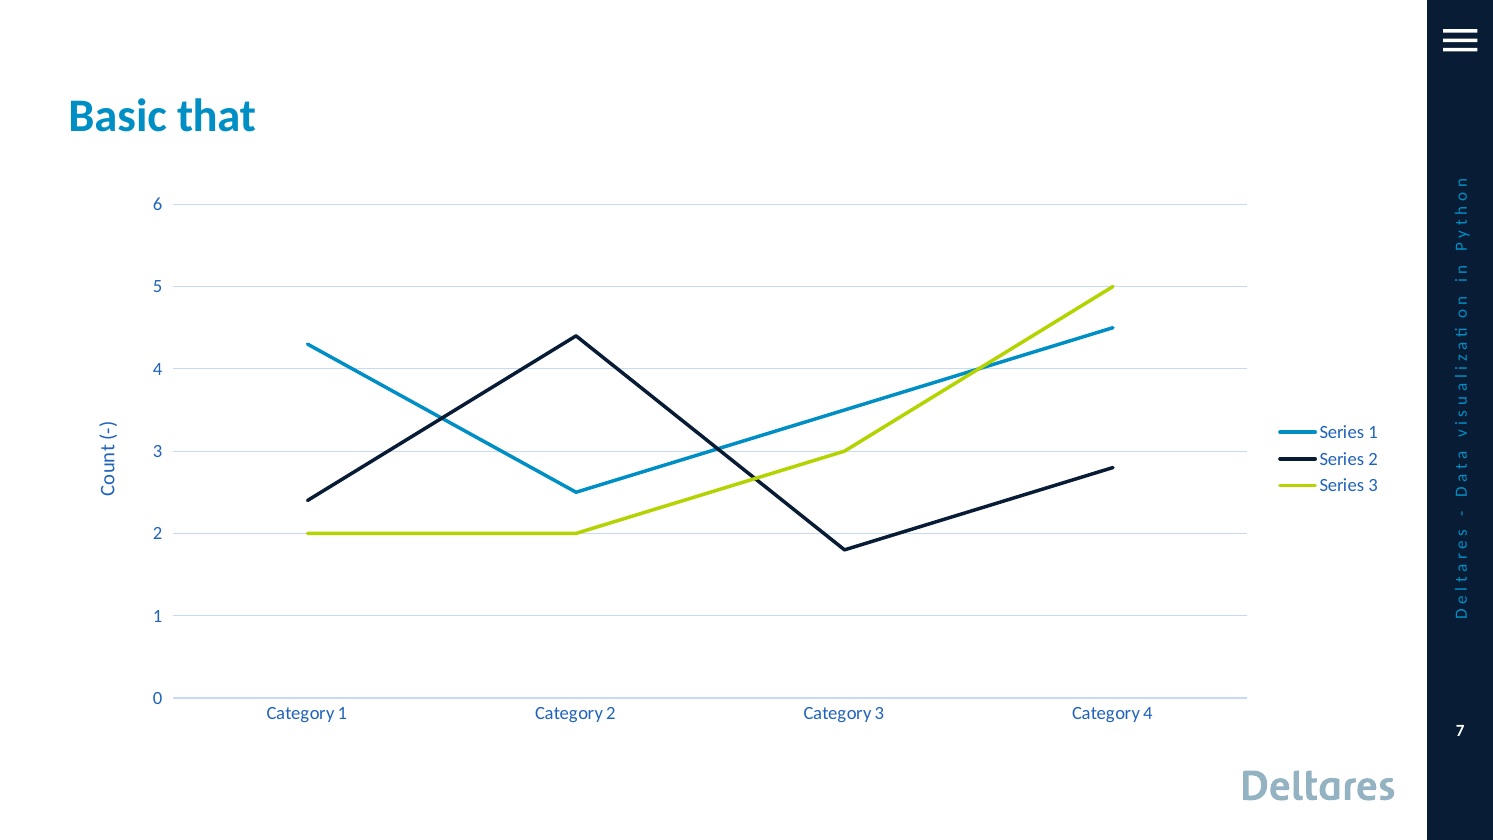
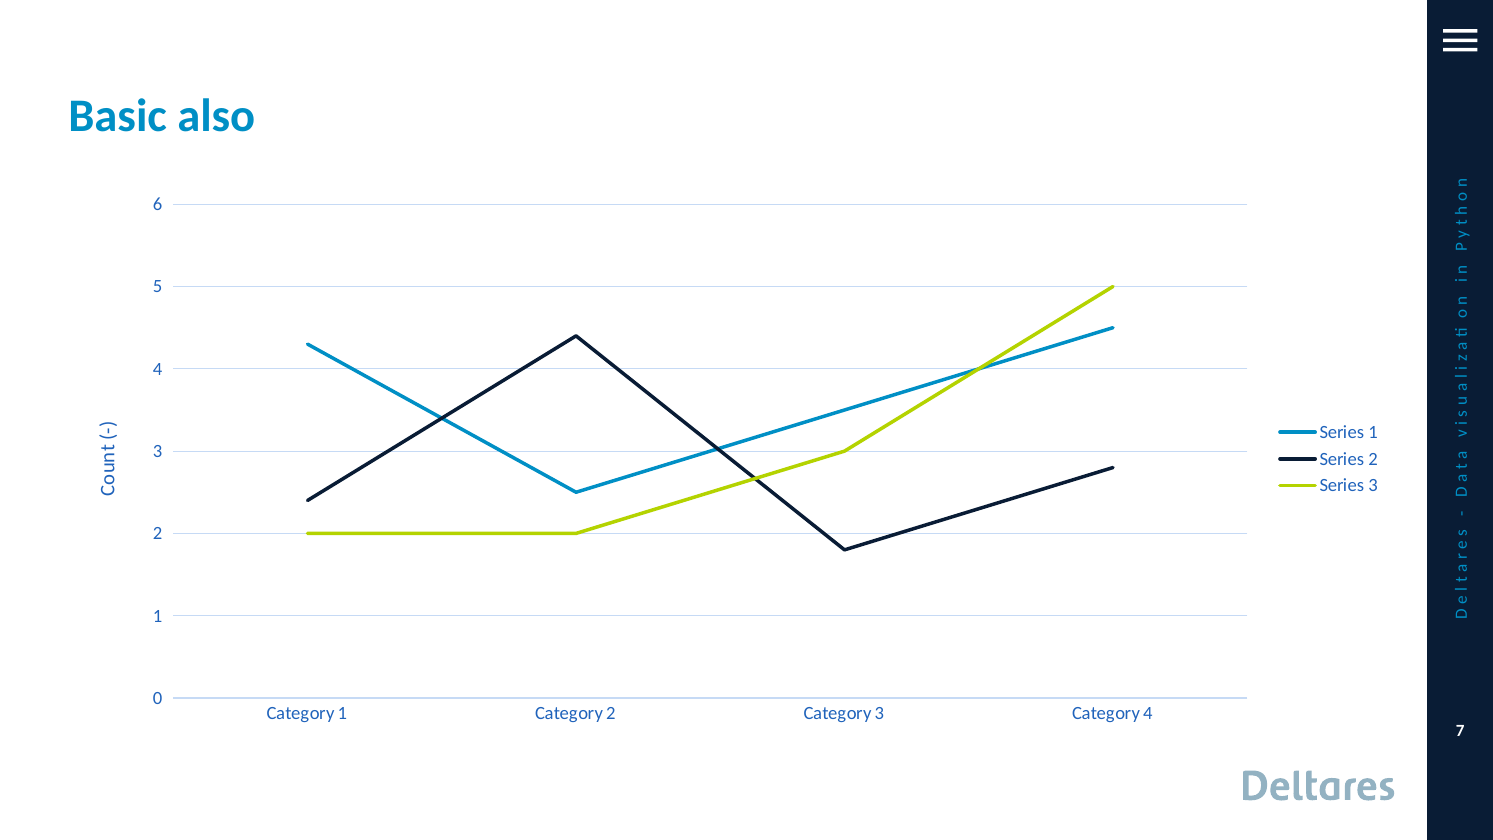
that: that -> also (216, 116)
